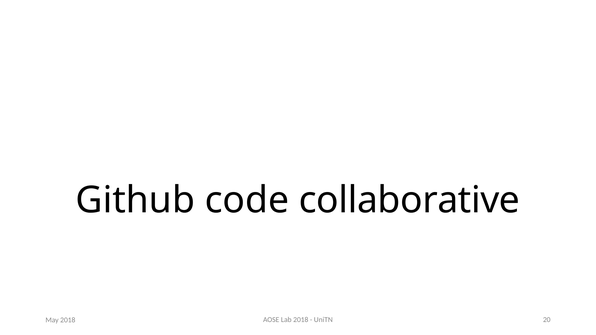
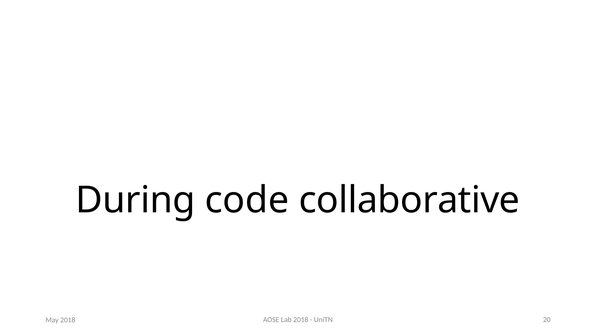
Github: Github -> During (135, 200)
